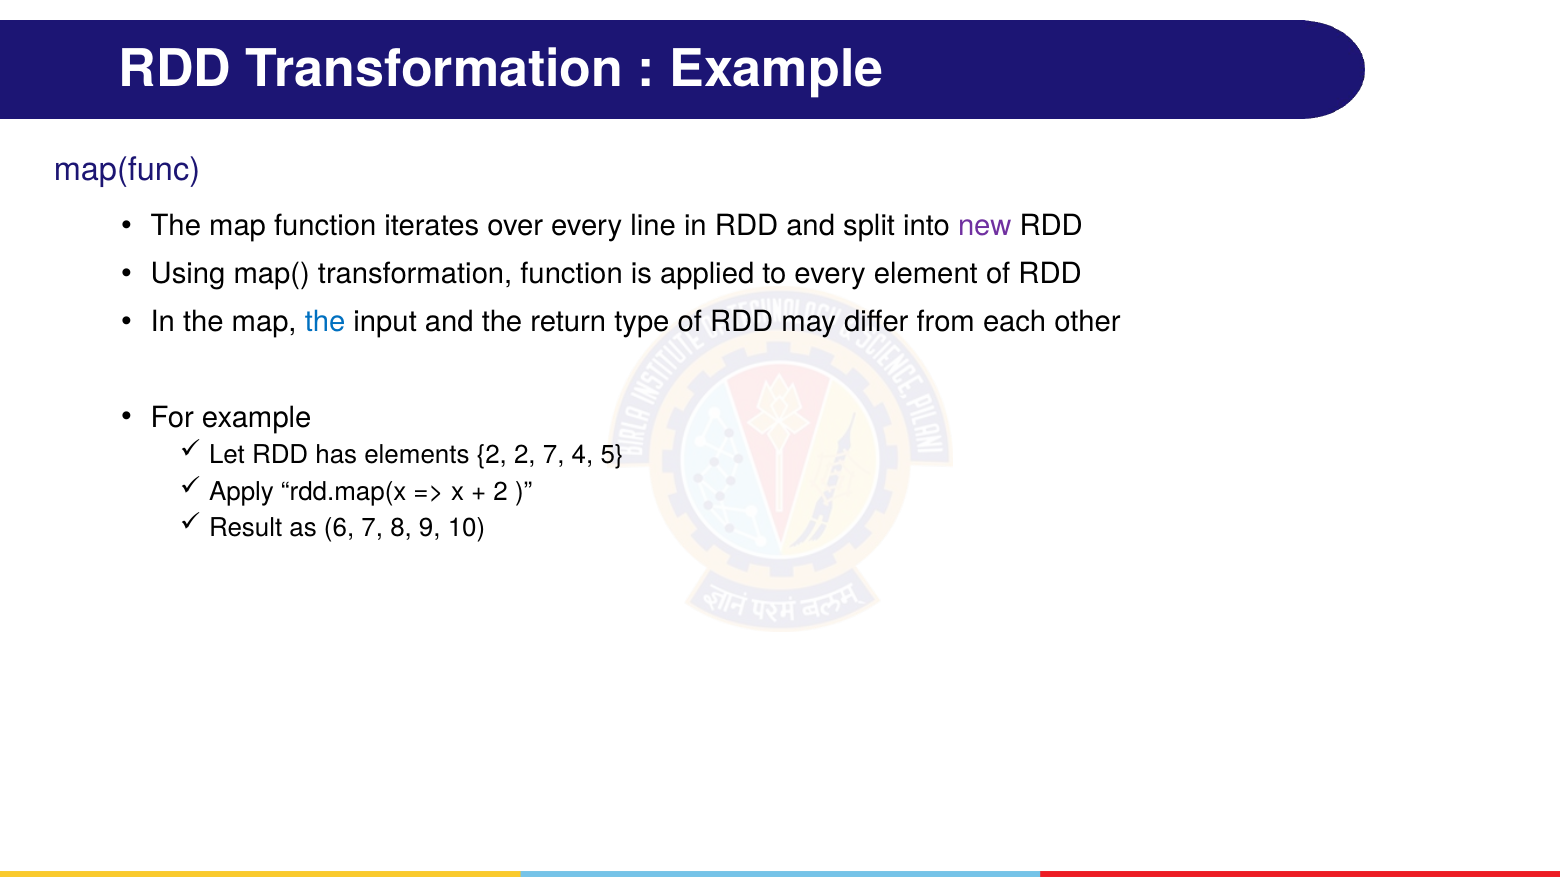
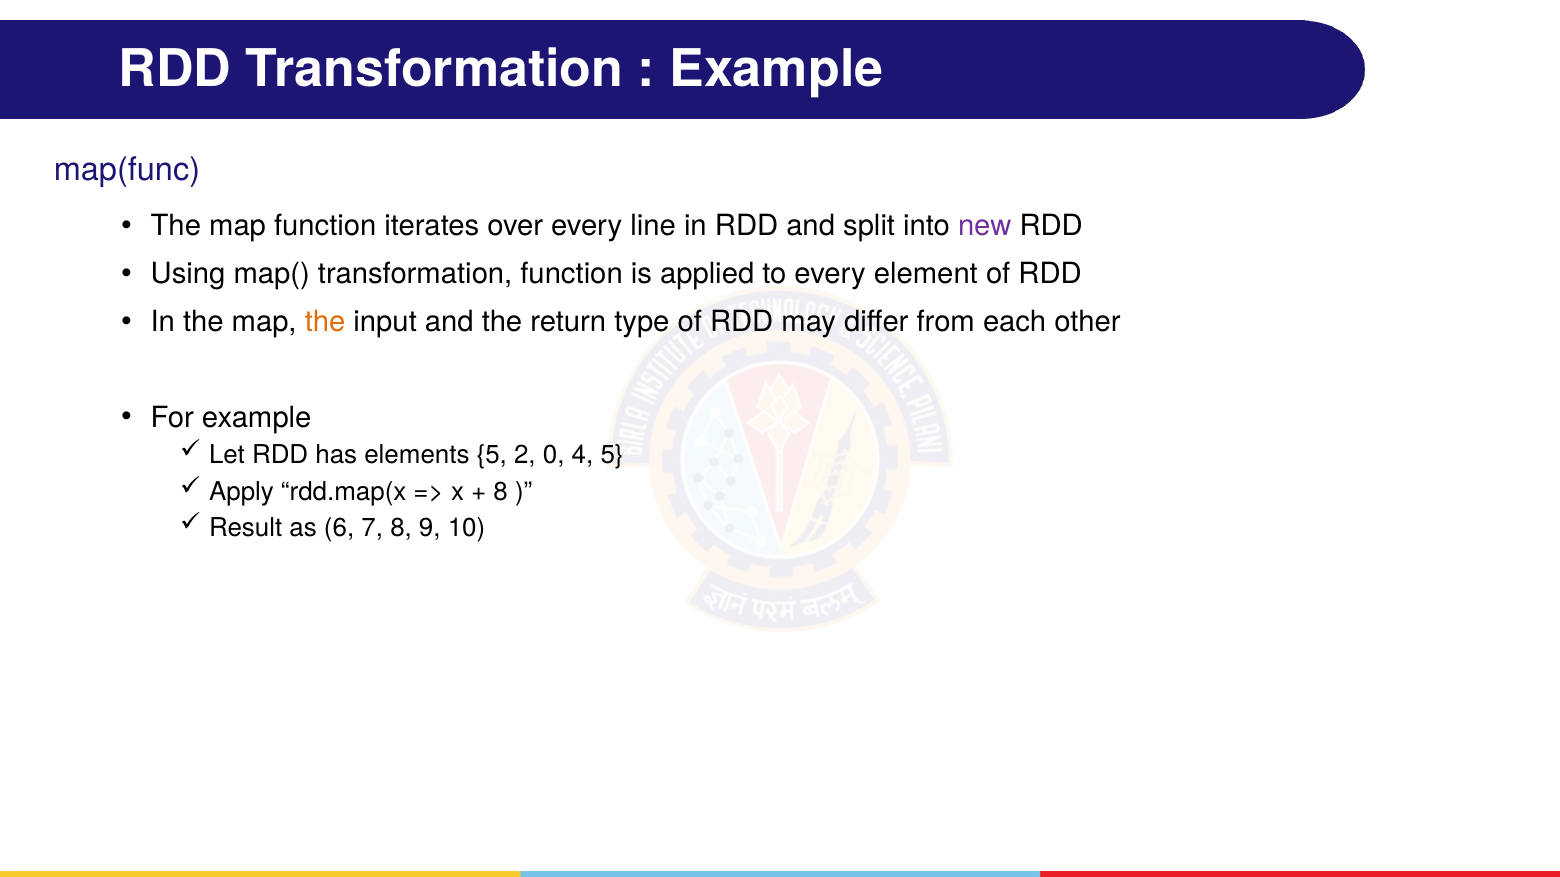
the colour: blue -> orange (325, 322)
elements 2: 2 -> 5 (492, 456)
2 7: 7 -> 0 (554, 456)
2: 2 -> 8 (501, 492)
